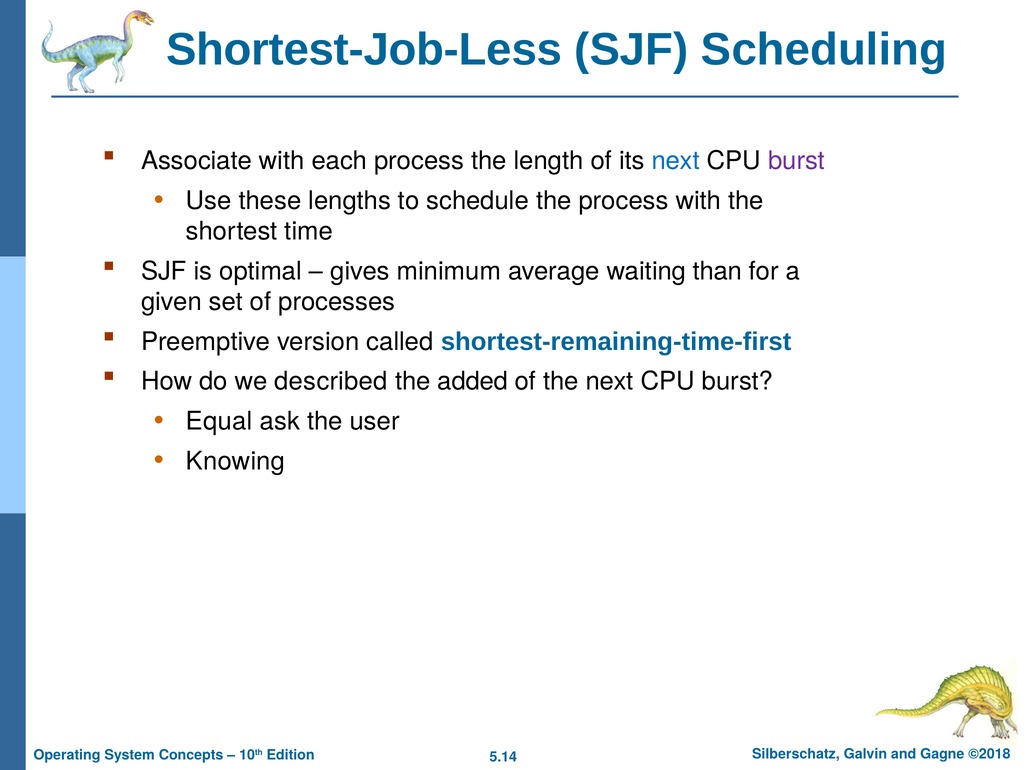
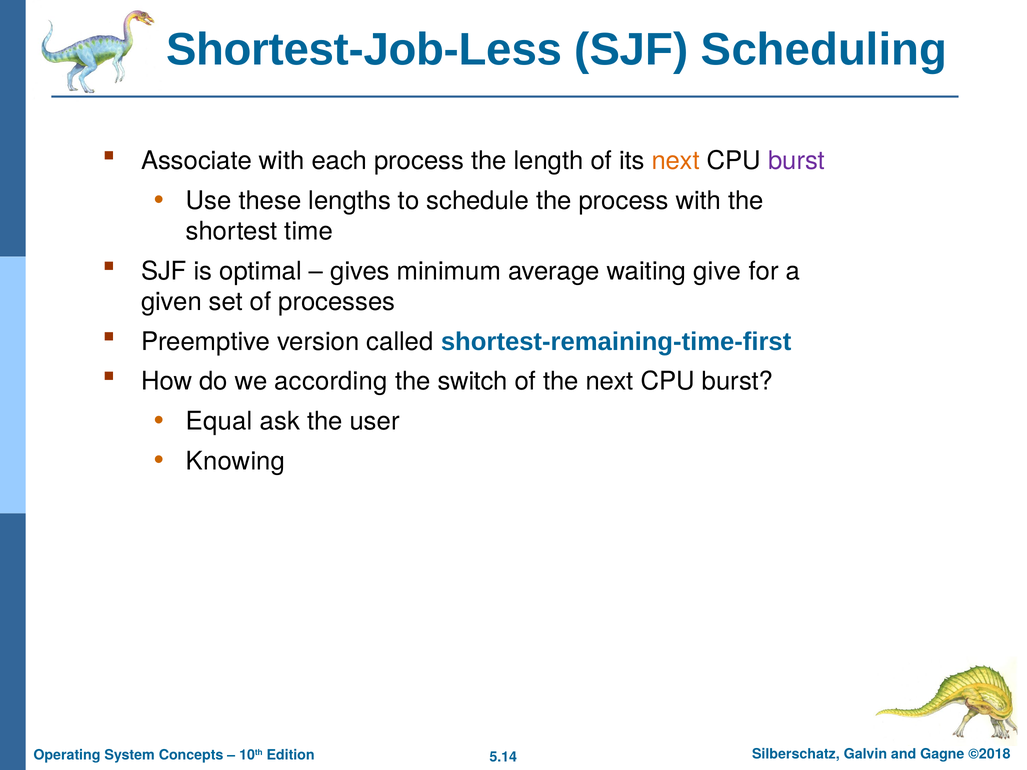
next colour: blue -> orange (676, 161)
than: than -> give (717, 271)
described: described -> according (331, 382)
added: added -> switch (473, 382)
